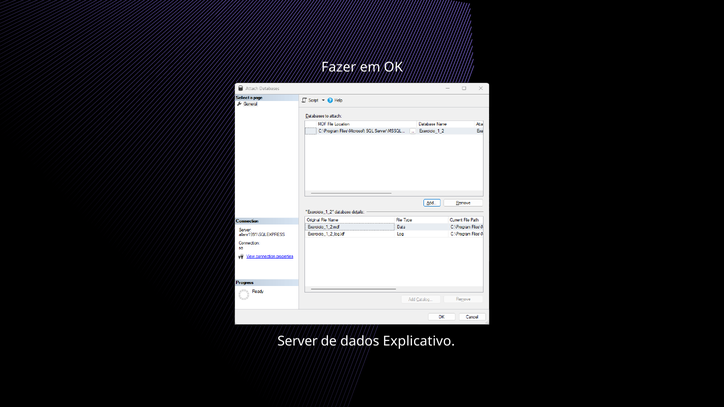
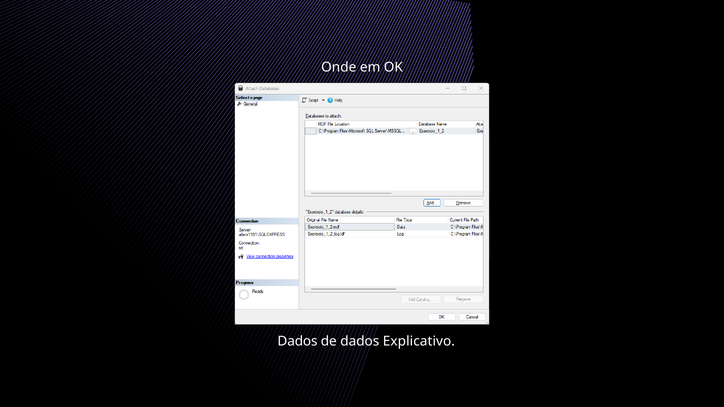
Fazer: Fazer -> Onde (339, 68)
Server: Server -> Dados (298, 342)
